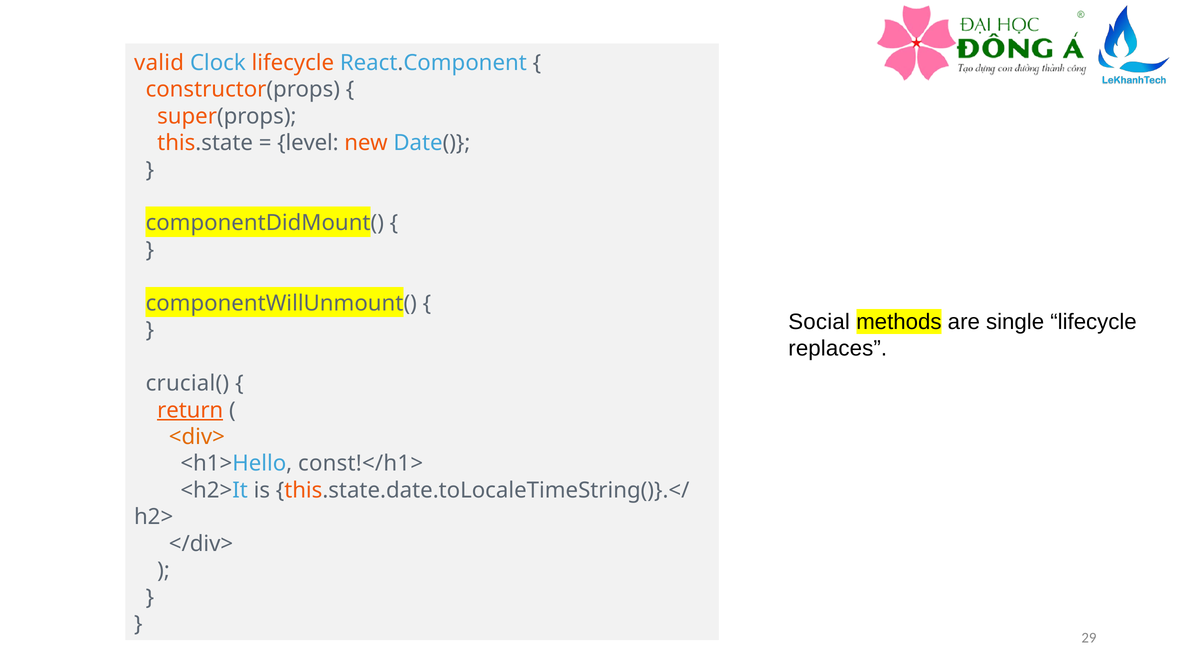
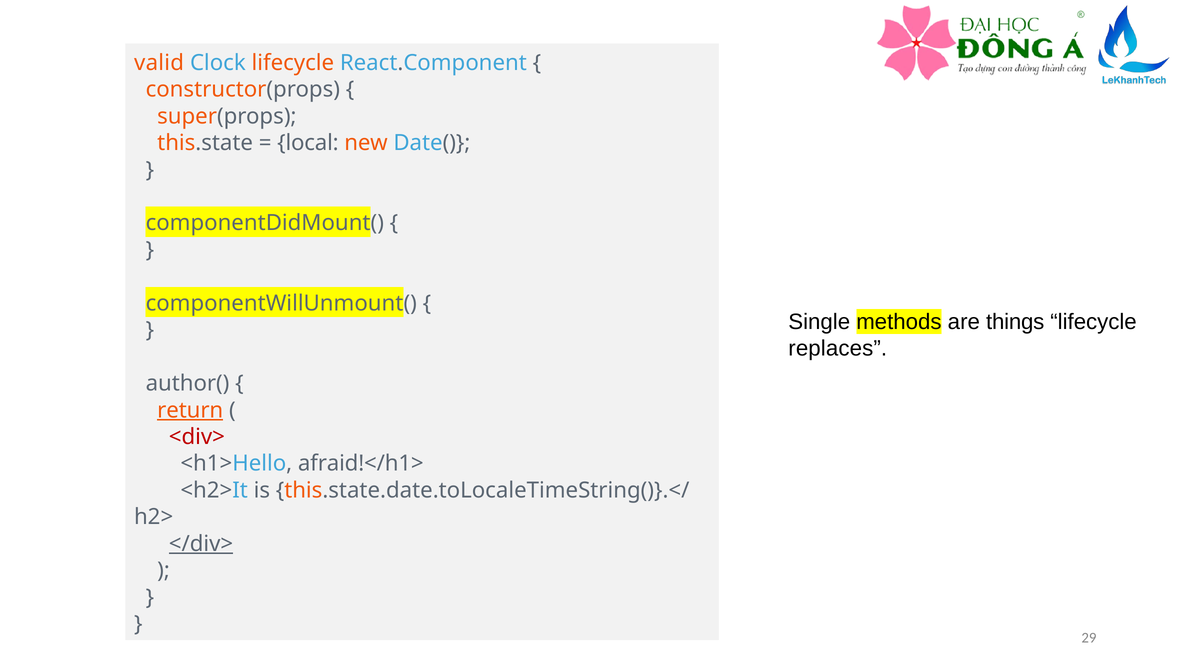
level: level -> local (308, 143)
Social: Social -> Single (819, 322)
single: single -> things (1015, 322)
crucial(: crucial( -> author( (188, 383)
<div> colour: orange -> red (197, 437)
const!</h1>: const!</h1> -> afraid!</h1> (361, 463)
</div> underline: none -> present (201, 544)
